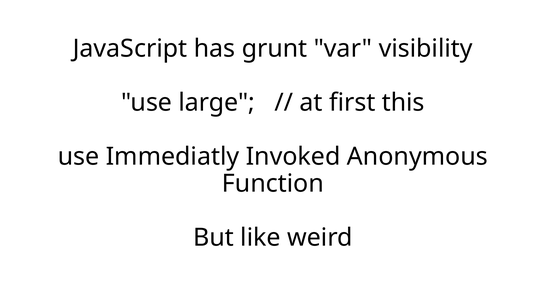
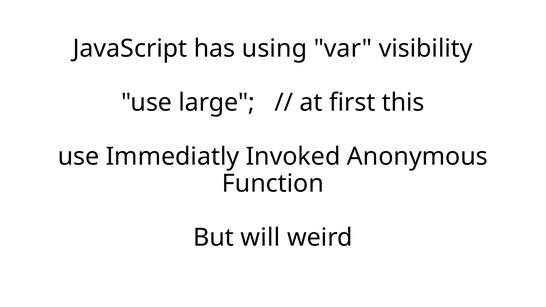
grunt: grunt -> using (274, 49)
like: like -> will (260, 238)
